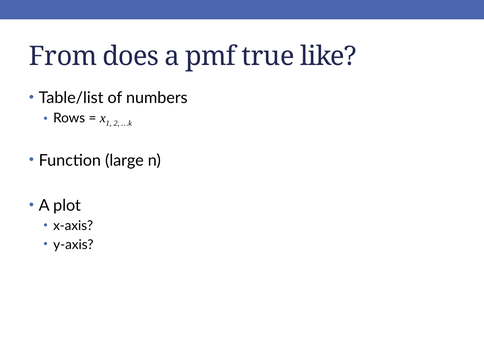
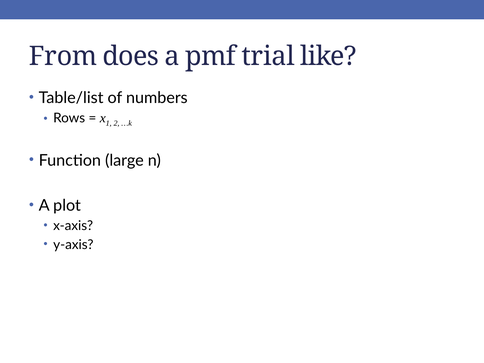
true: true -> trial (268, 56)
